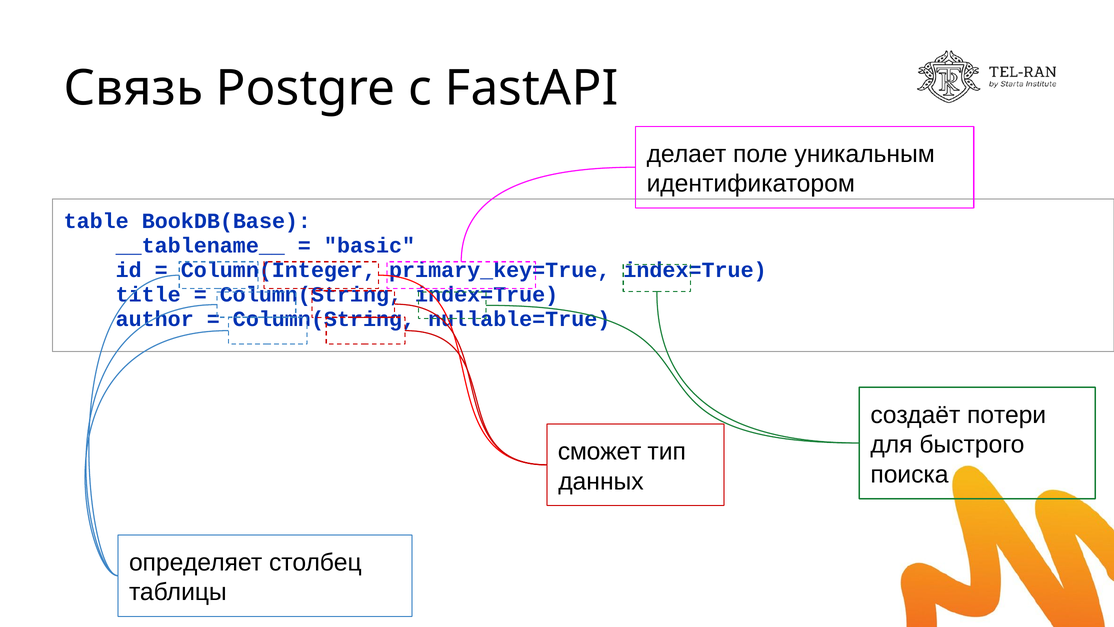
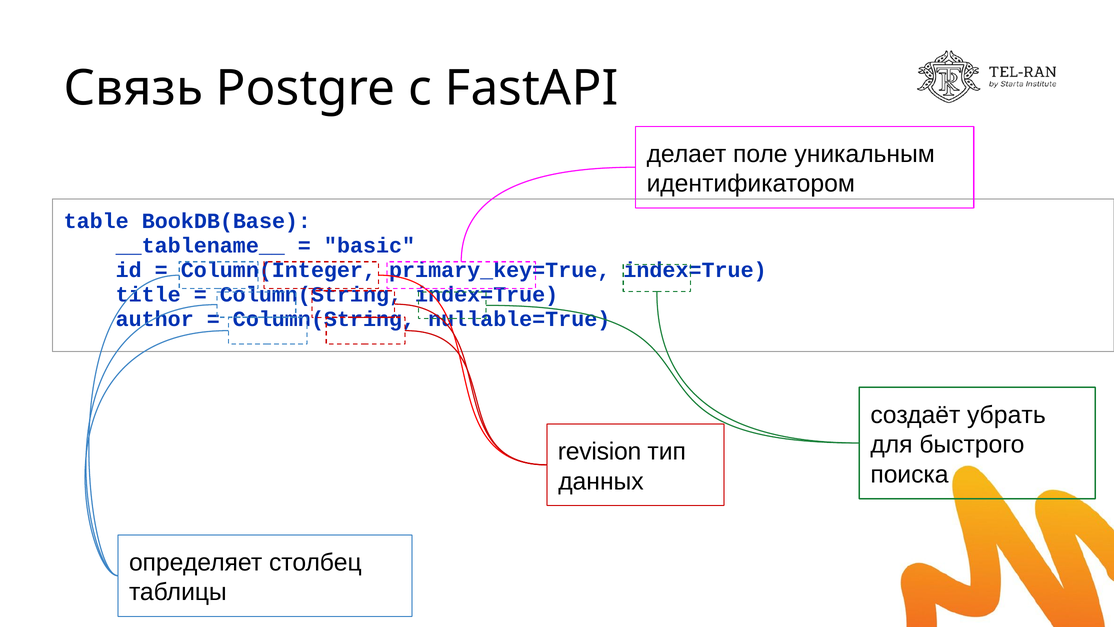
потери: потери -> убрать (1006, 415)
сможет: сможет -> revision (600, 451)
